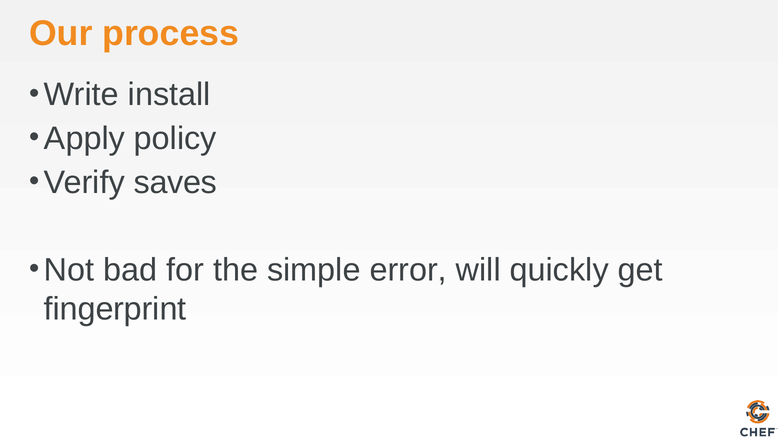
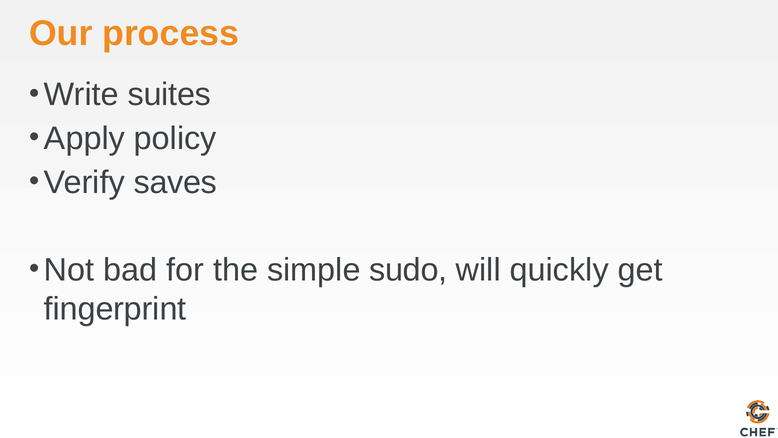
install: install -> suites (169, 95)
error: error -> sudo (408, 270)
